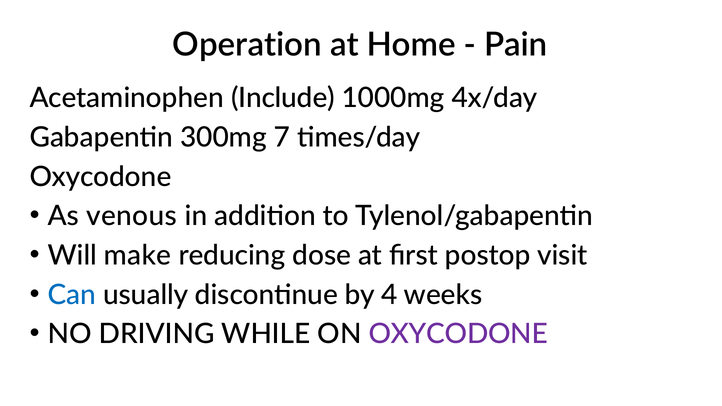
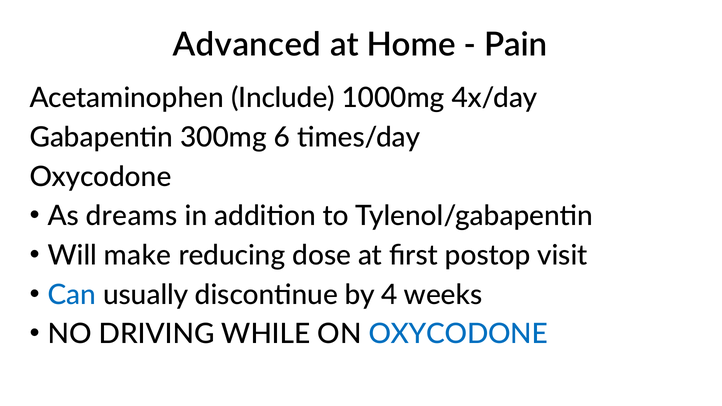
Operation: Operation -> Advanced (247, 45)
7: 7 -> 6 (282, 138)
venous: venous -> dreams (132, 216)
OXYCODONE colour: purple -> blue (458, 334)
